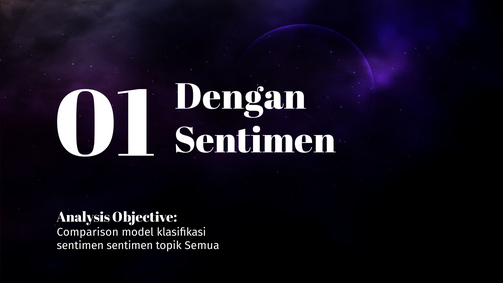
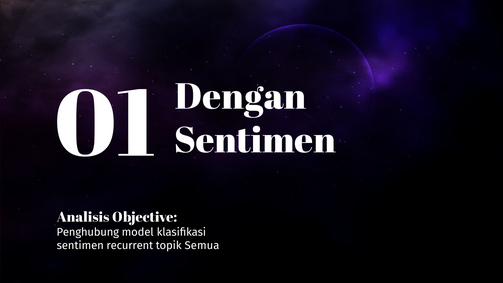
Analysis: Analysis -> Analisis (83, 217)
Comparison: Comparison -> Penghubung (88, 232)
sentimen sentimen: sentimen -> recurrent (130, 246)
